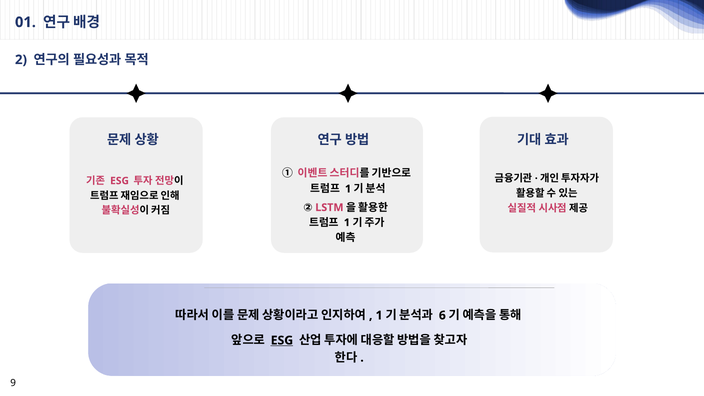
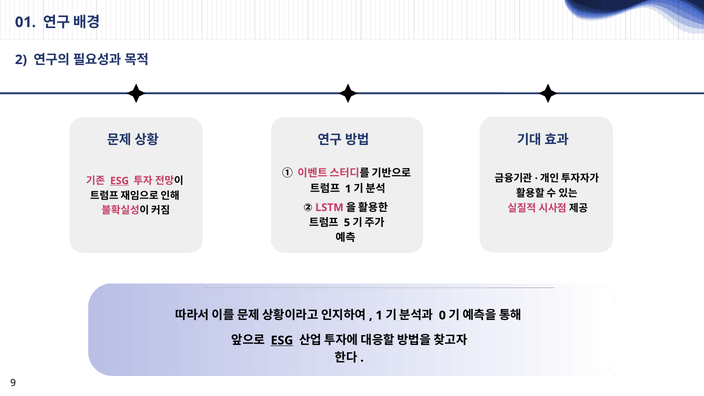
ESG underline: none -> present (119, 181)
1: 1 -> 5 (347, 223)
6: 6 -> 0 (442, 315)
